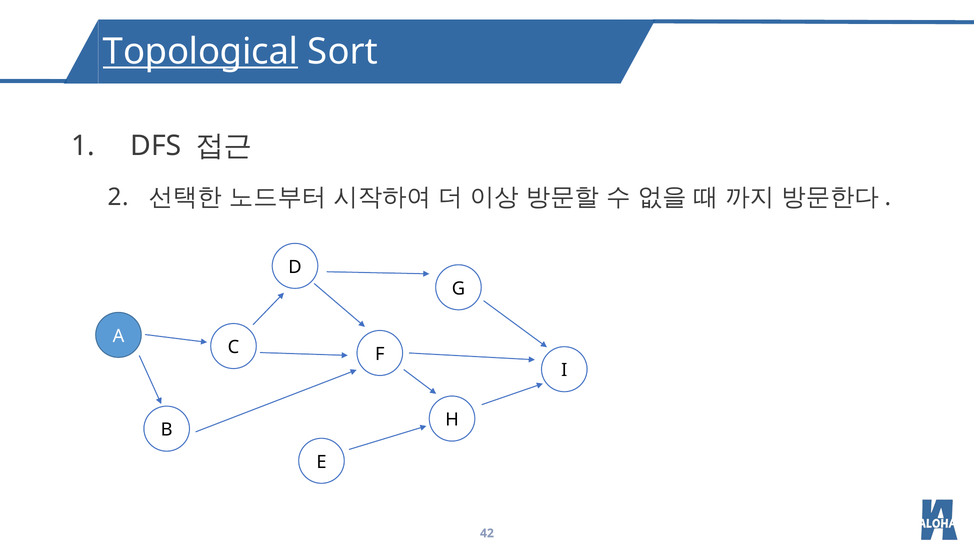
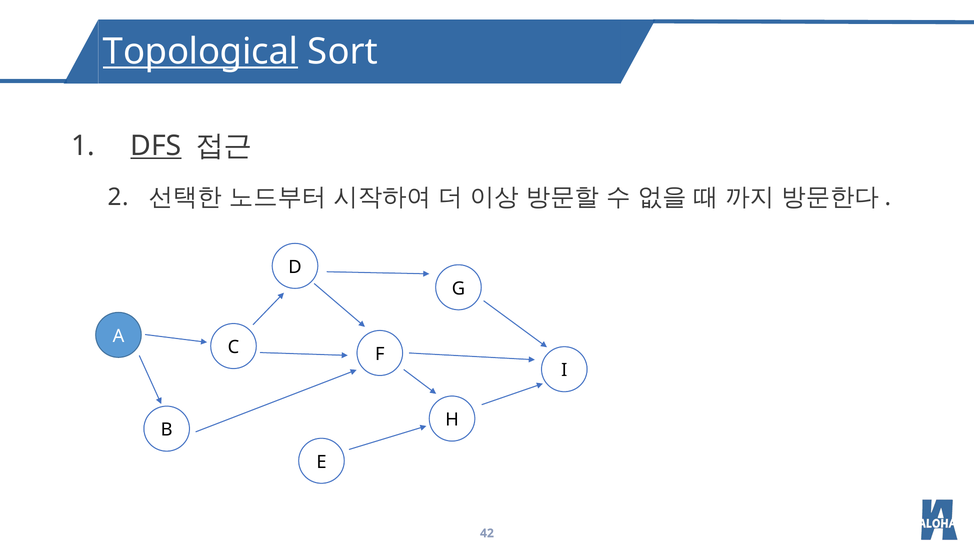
DFS underline: none -> present (156, 146)
